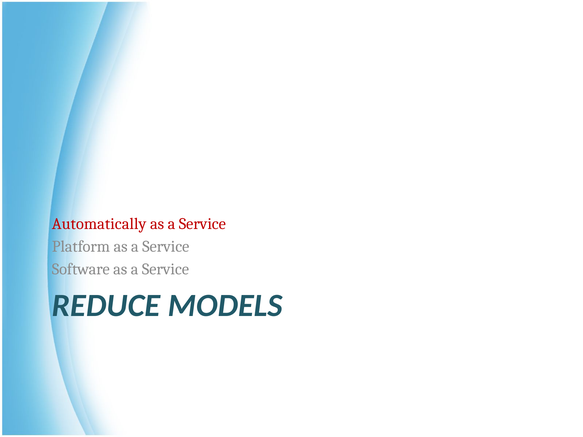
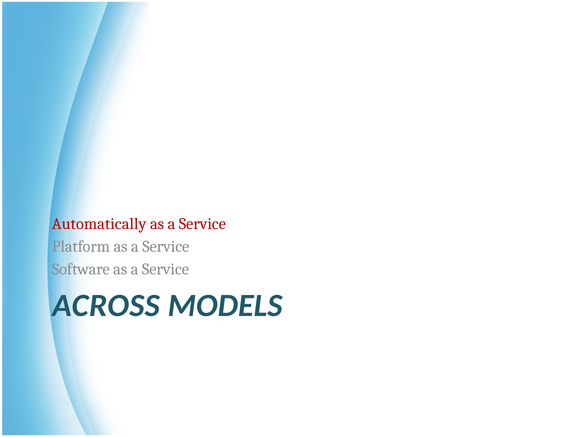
REDUCE: REDUCE -> ACROSS (106, 306)
